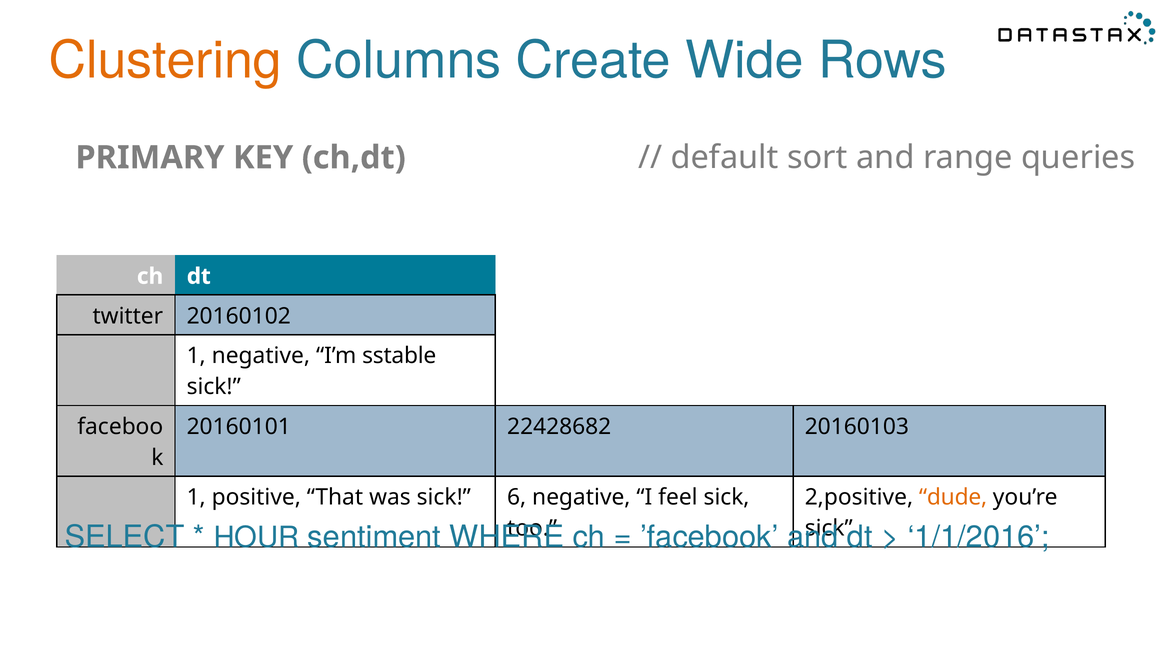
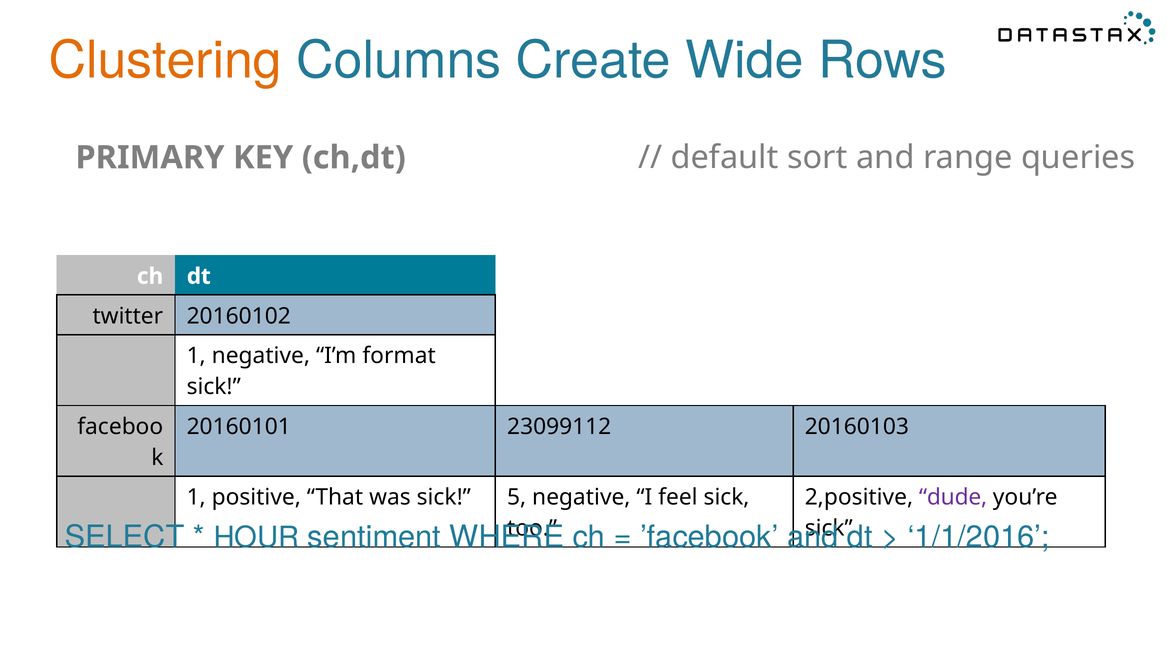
sstable: sstable -> format (399, 356)
22428682: 22428682 -> 23099112 (559, 427)
6: 6 -> 5 (517, 498)
dude colour: orange -> purple (953, 498)
